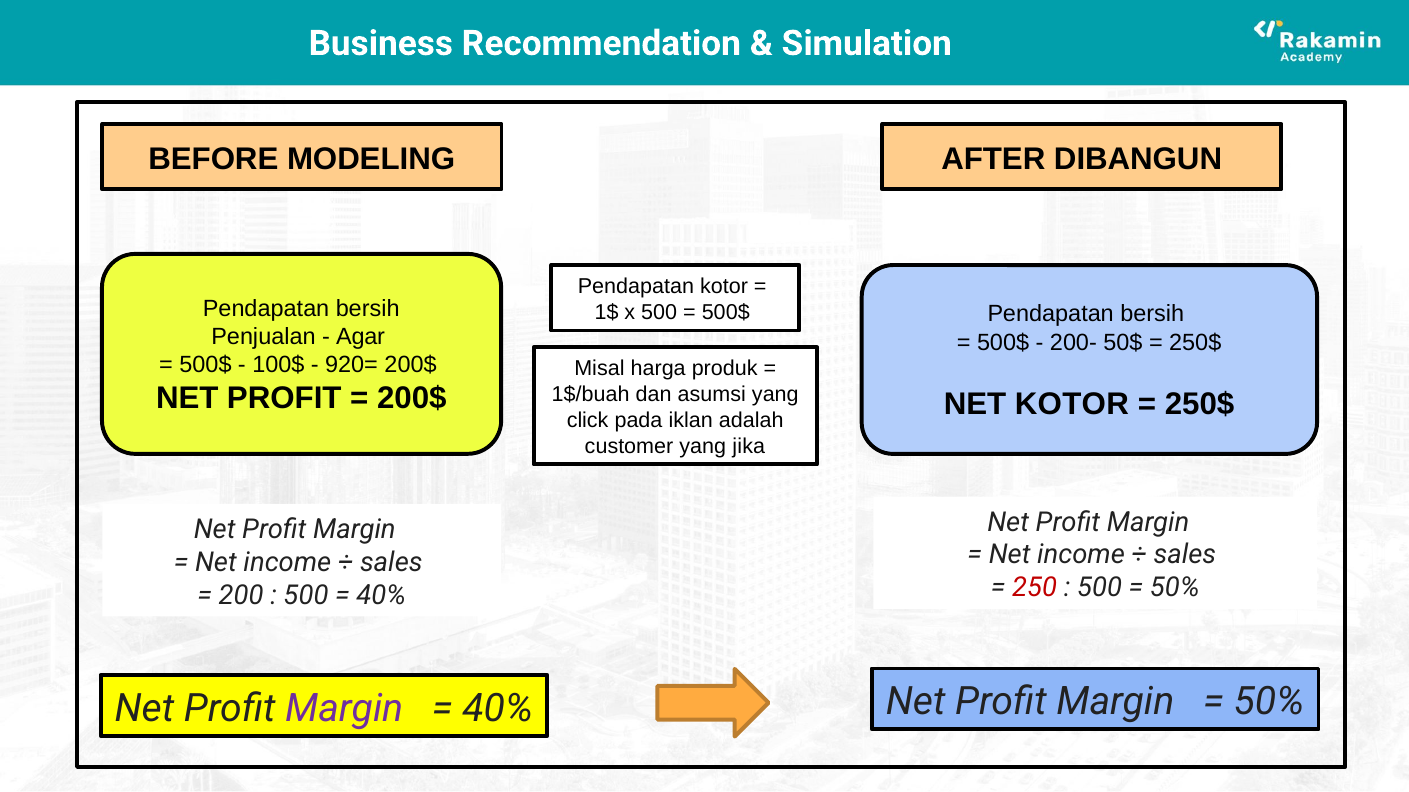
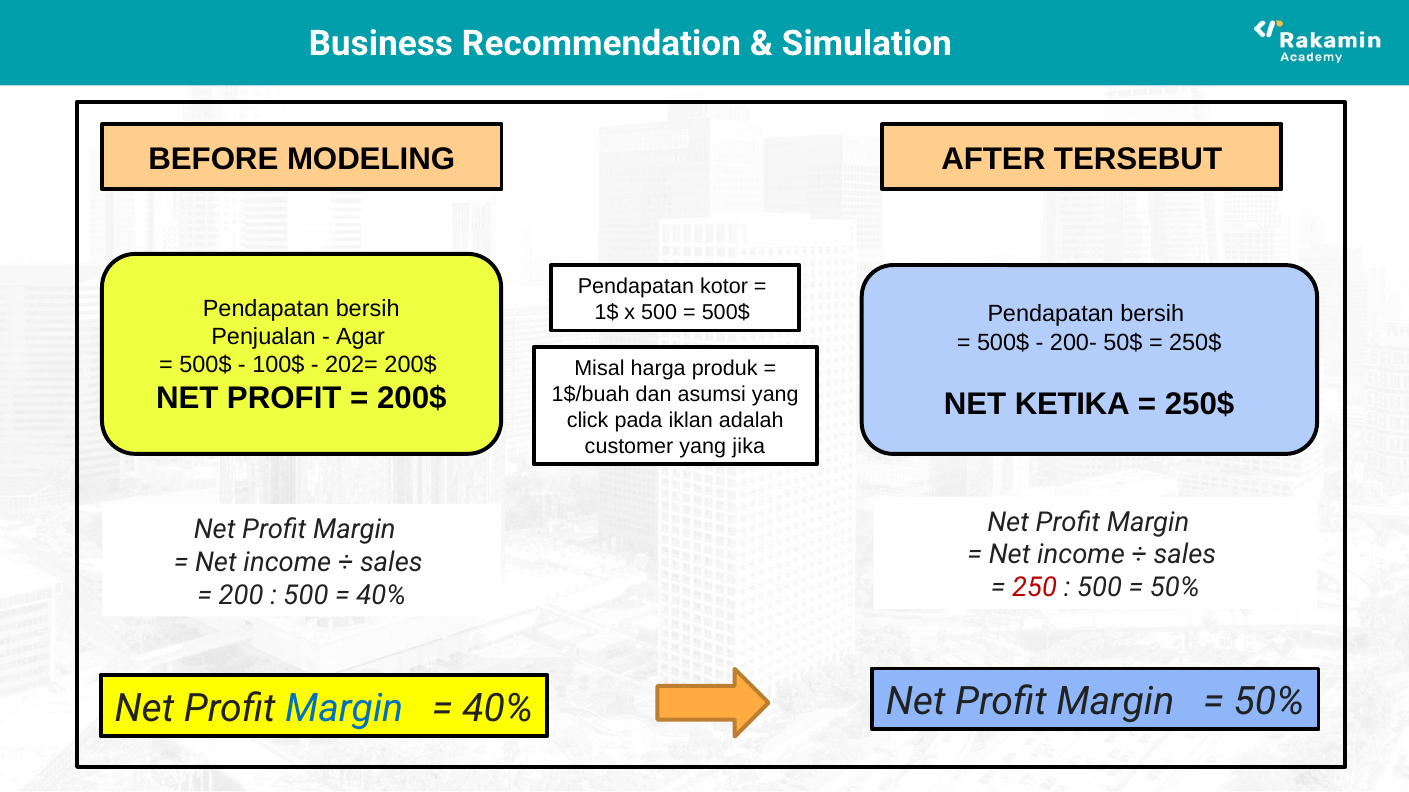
DIBANGUN: DIBANGUN -> TERSEBUT (1138, 159)
920=: 920= -> 202= (352, 365)
NET KOTOR: KOTOR -> KETIKA (1072, 404)
Margin colour: purple -> blue (344, 709)
